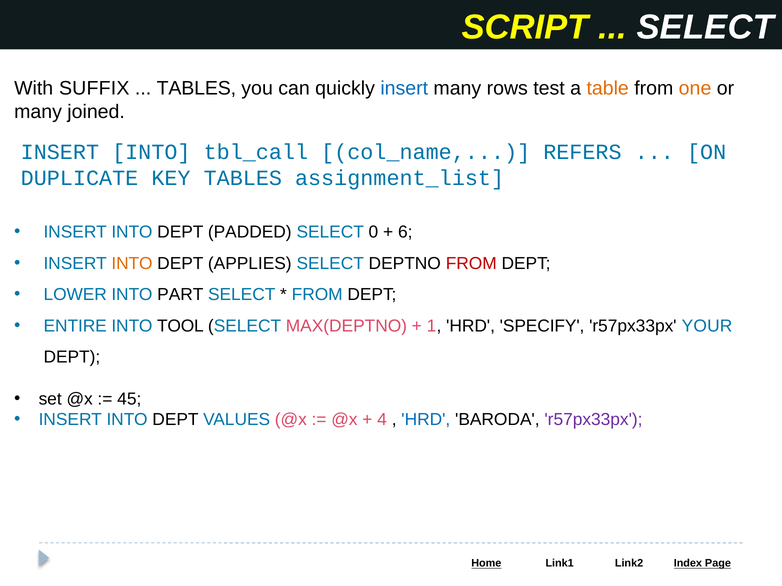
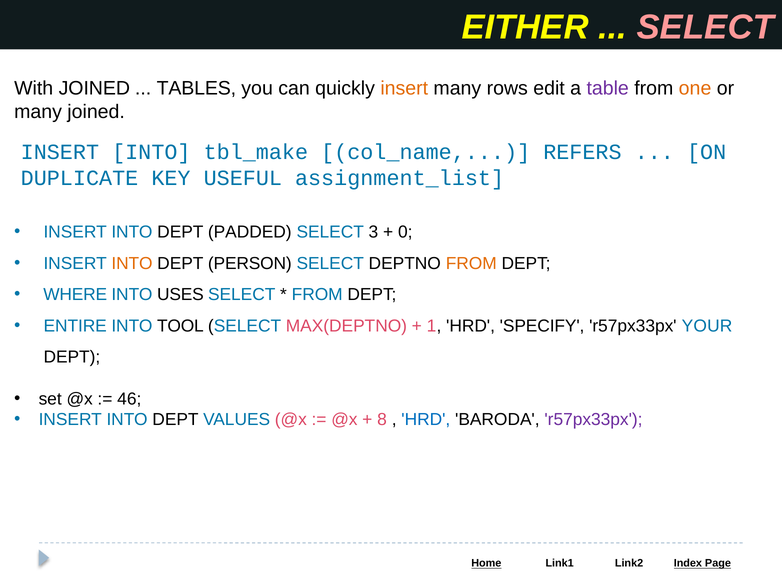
SCRIPT: SCRIPT -> EITHER (525, 27)
SELECT colour: white -> pink (705, 27)
With SUFFIX: SUFFIX -> JOINED (94, 89)
insert colour: blue -> orange (404, 89)
test: test -> edit (549, 89)
table colour: orange -> purple (608, 89)
tbl_call: tbl_call -> tbl_make (256, 152)
KEY TABLES: TABLES -> USEFUL (243, 178)
0: 0 -> 3 (373, 232)
6: 6 -> 0 (405, 232)
APPLIES: APPLIES -> PERSON (250, 264)
FROM colour: red -> orange (471, 264)
LOWER: LOWER -> WHERE (75, 295)
PART: PART -> USES (180, 295)
45: 45 -> 46 (129, 399)
4: 4 -> 8 (382, 420)
